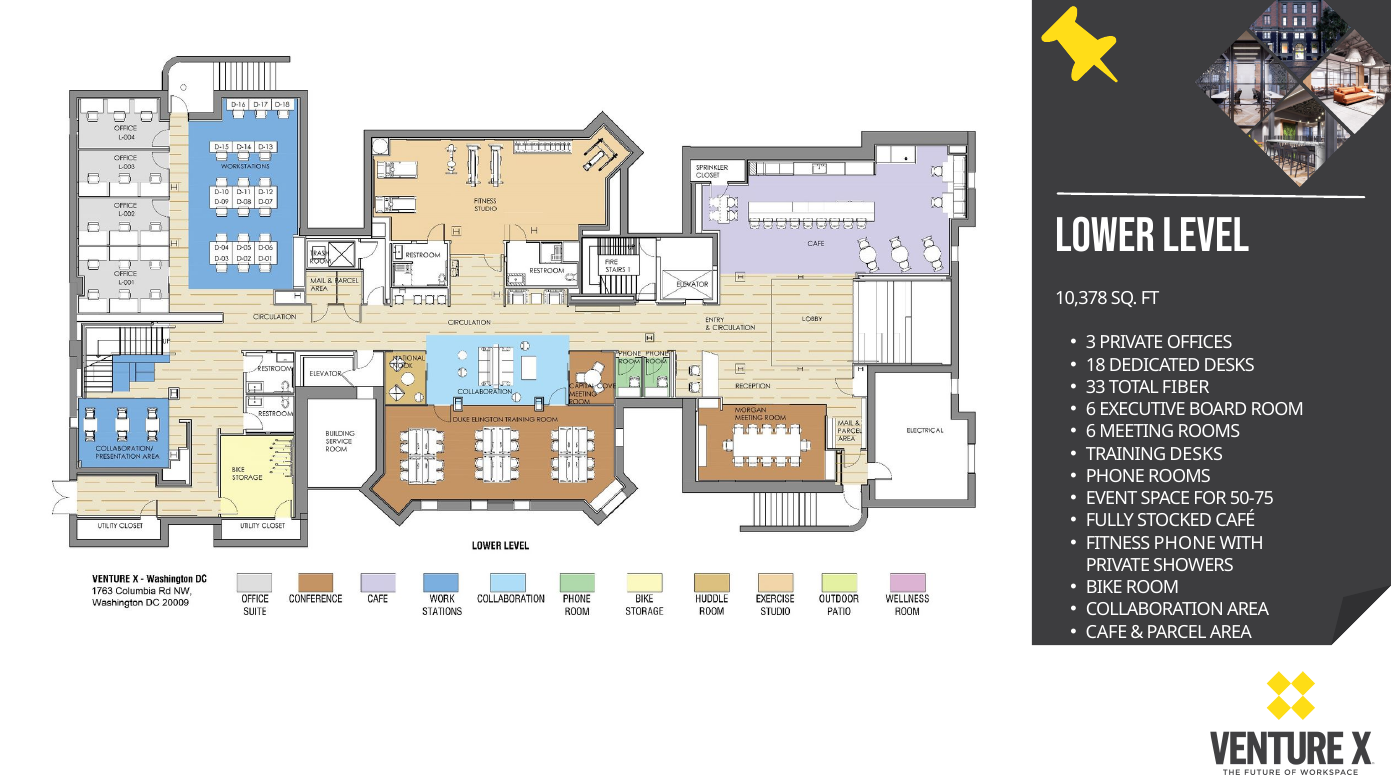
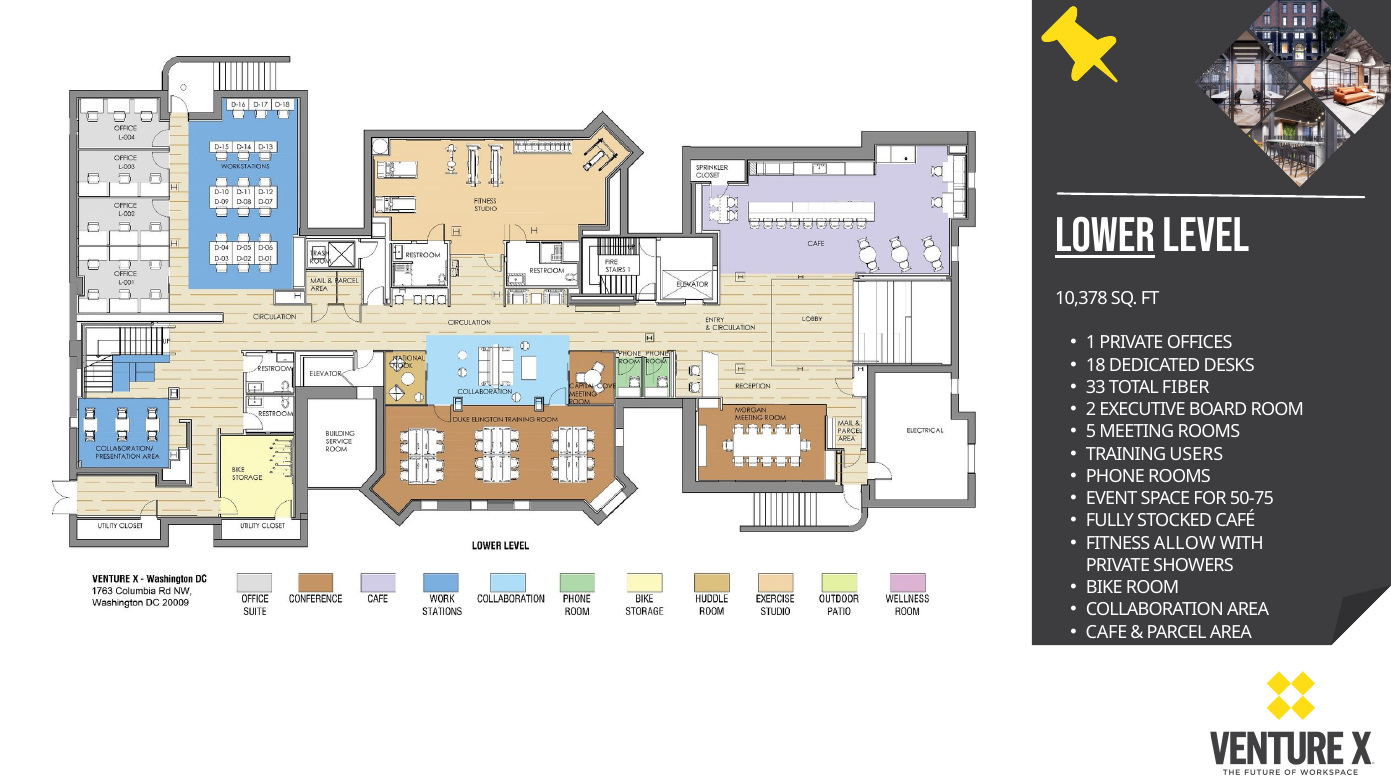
LowER underline: none -> present (1105, 236)
3: 3 -> 1 (1091, 343)
6: 6 -> 2 (1091, 410)
6: 6 -> 5 (1091, 432)
TRAINING DESKS: DESKS -> USERS (1196, 454)
FITNESS PHONE: PHONE -> ALLOW (1185, 543)
